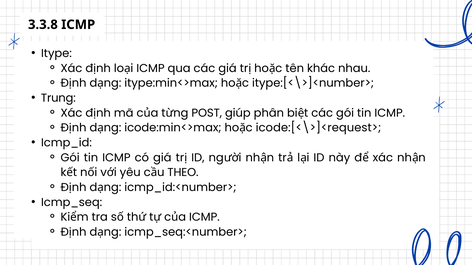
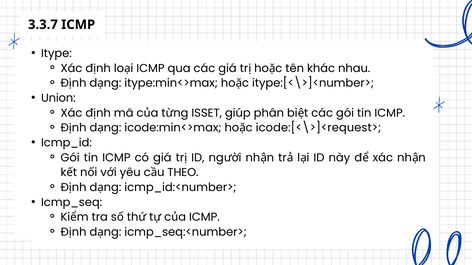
3.3.8: 3.3.8 -> 3.3.7 (43, 25)
Trung: Trung -> Union (58, 98)
POST: POST -> ISSET (207, 113)
